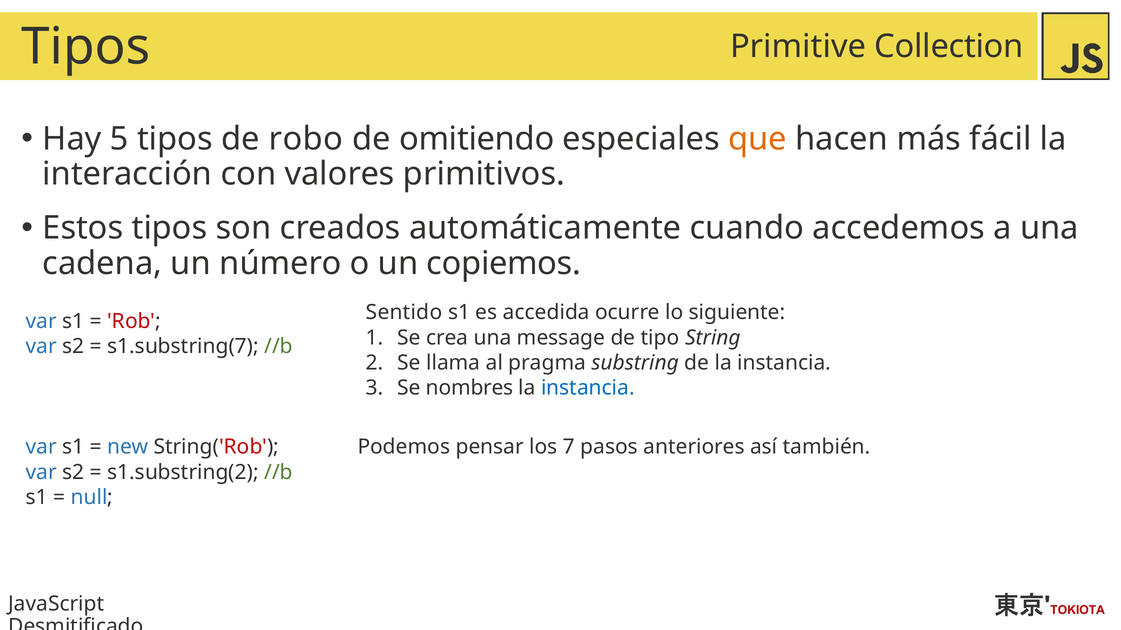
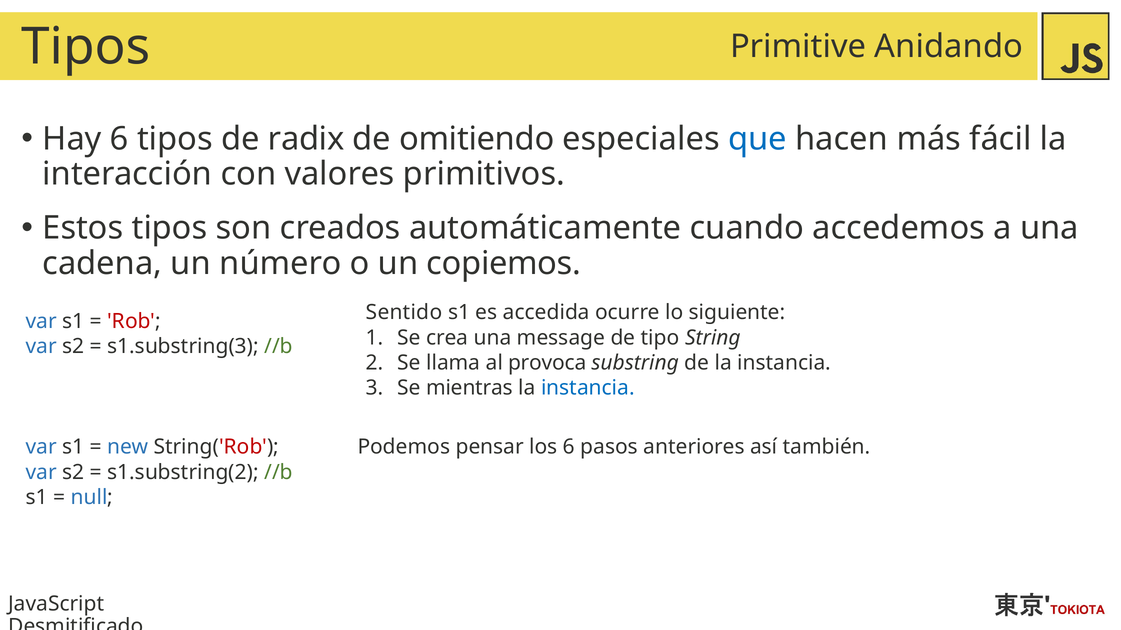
Collection: Collection -> Anidando (949, 47)
Hay 5: 5 -> 6 (119, 139)
robo: robo -> radix (306, 139)
que colour: orange -> blue (758, 139)
s1.substring(7: s1.substring(7 -> s1.substring(3 (183, 347)
pragma: pragma -> provoca (547, 363)
nombres: nombres -> mientras (470, 388)
los 7: 7 -> 6 (569, 447)
